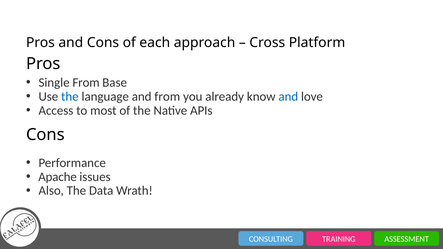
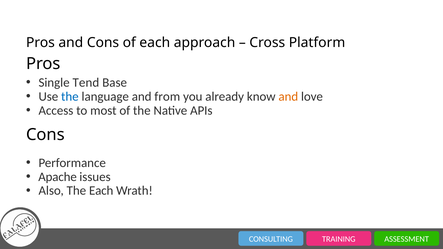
Single From: From -> Tend (86, 83)
and colour: blue -> orange (288, 97)
The Data: Data -> Each (101, 191)
